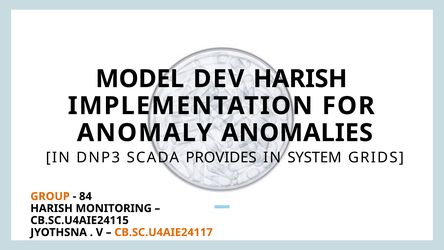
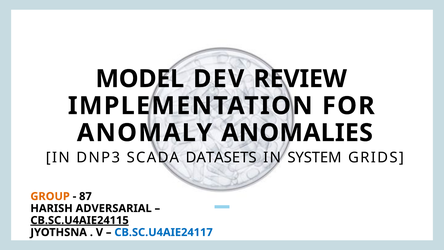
DEV HARISH: HARISH -> REVIEW (300, 79)
PROVIDES: PROVIDES -> DATASETS (221, 157)
84: 84 -> 87 (85, 196)
MONITORING: MONITORING -> ADVERSARIAL (114, 208)
CB.SC.U4AIE24115 underline: none -> present (80, 220)
CB.SC.U4AIE24117 colour: orange -> blue (164, 232)
